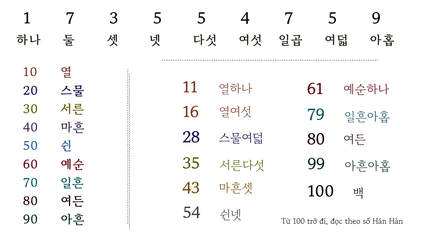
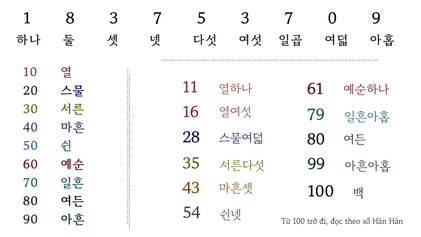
1 7: 7 -> 8 (70, 20)
5: 5 -> 7 (158, 20)
5 4: 4 -> 3 (245, 20)
7 5: 5 -> 0 (333, 20)
